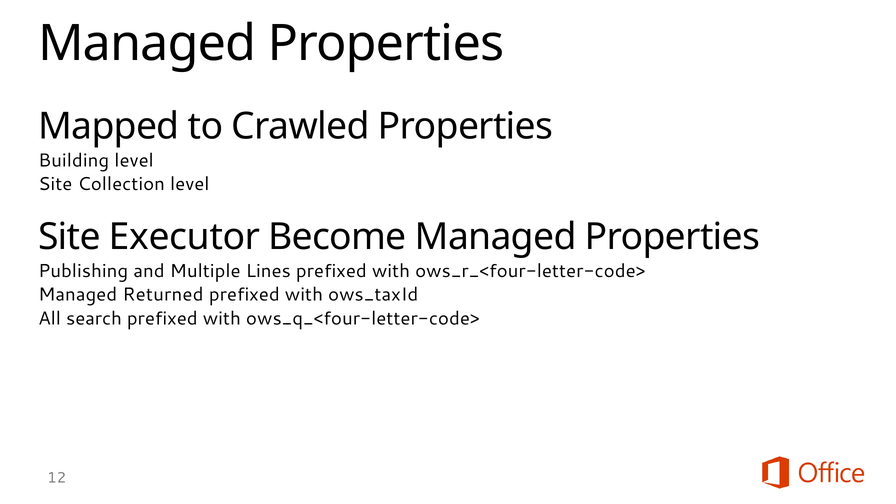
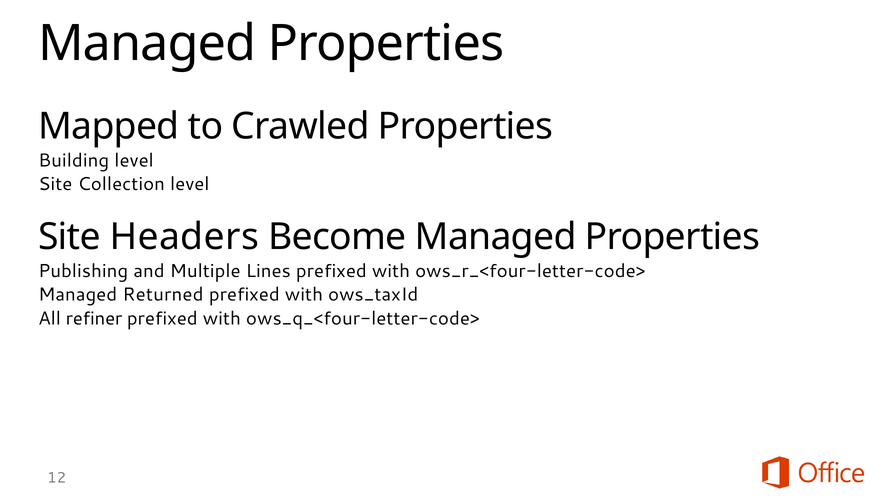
Executor: Executor -> Headers (184, 237)
search: search -> refiner (94, 319)
